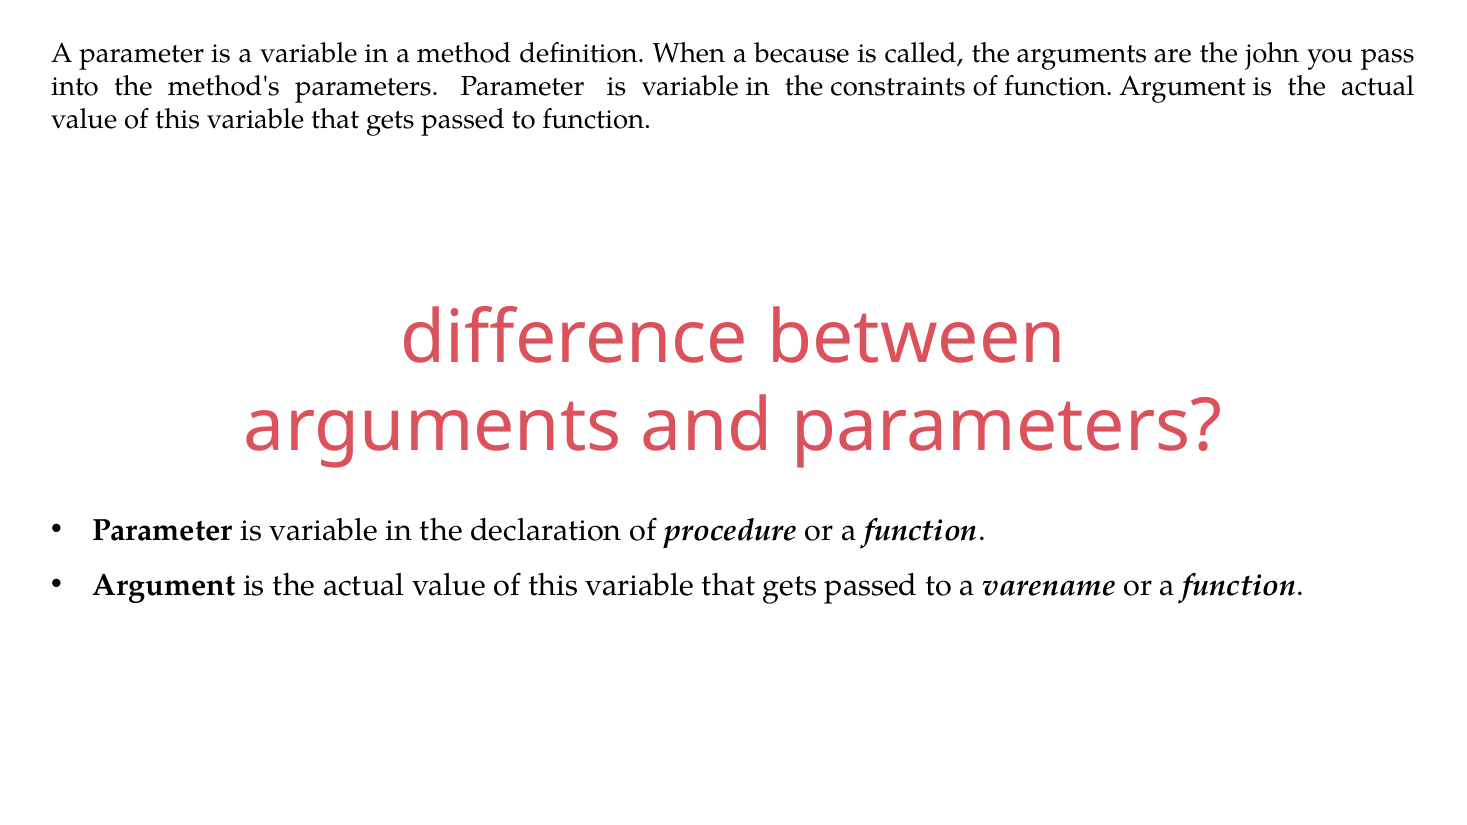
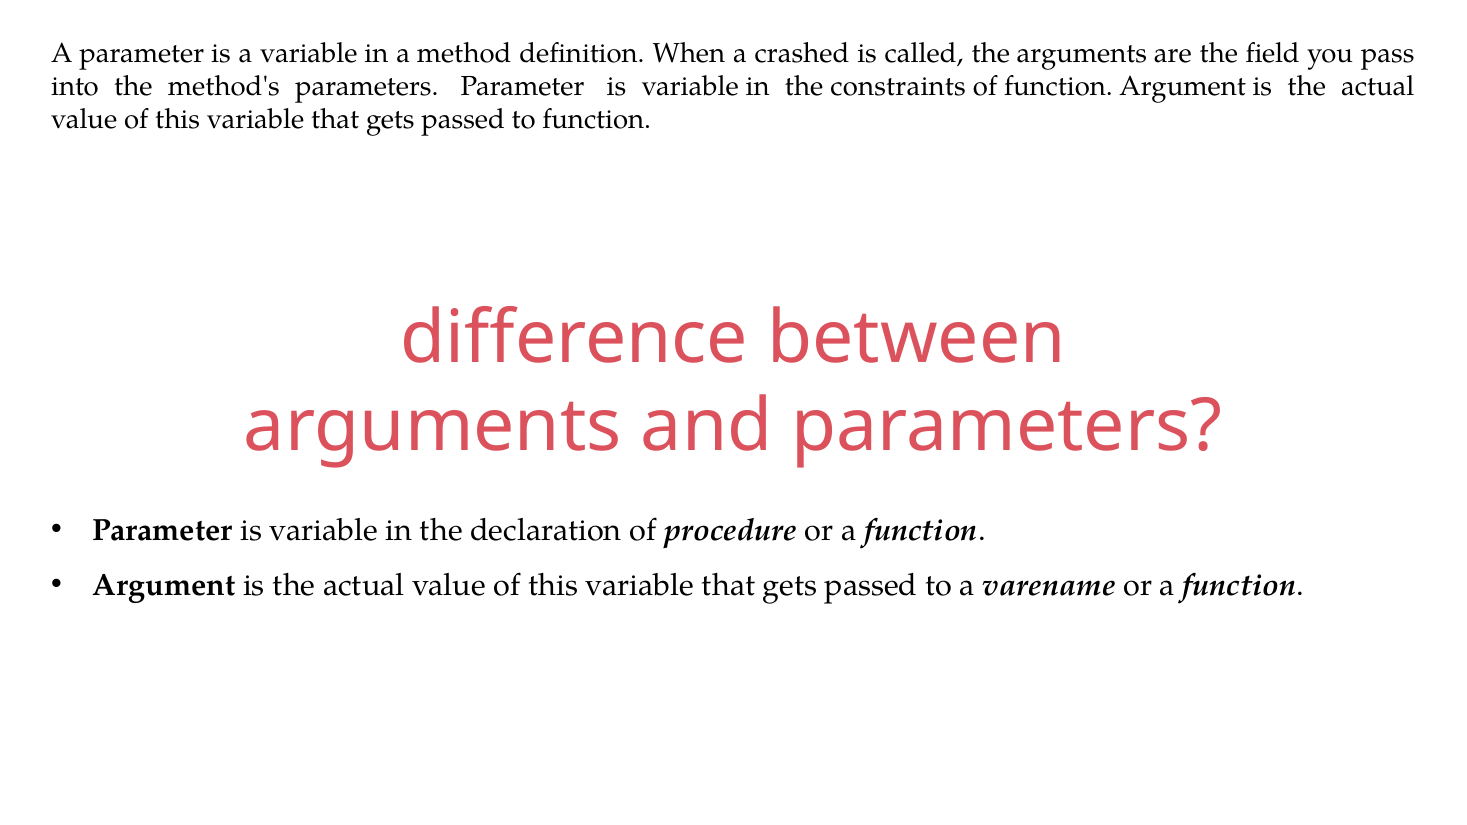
because: because -> crashed (802, 54)
john: john -> field (1273, 54)
